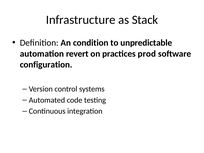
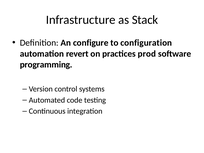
condition: condition -> configure (91, 43)
unpredictable: unpredictable -> configuration (146, 43)
configuration: configuration -> programming (46, 65)
